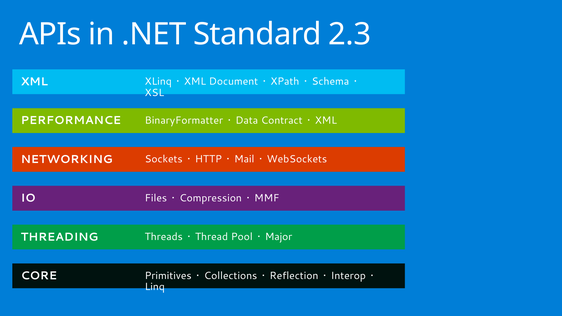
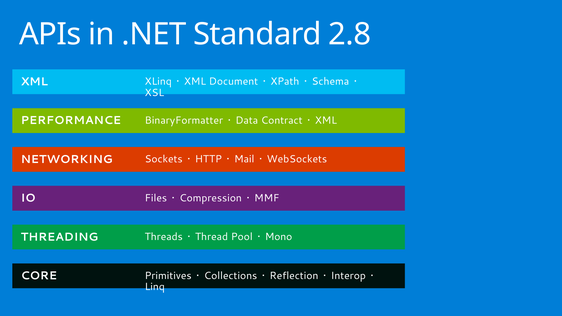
2.3: 2.3 -> 2.8 (350, 34)
Major: Major -> Mono (279, 237)
